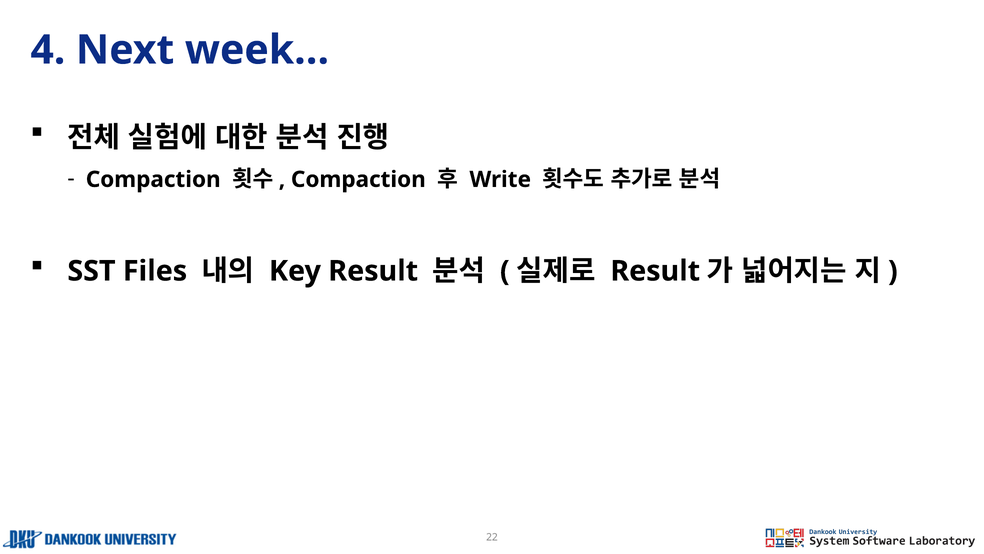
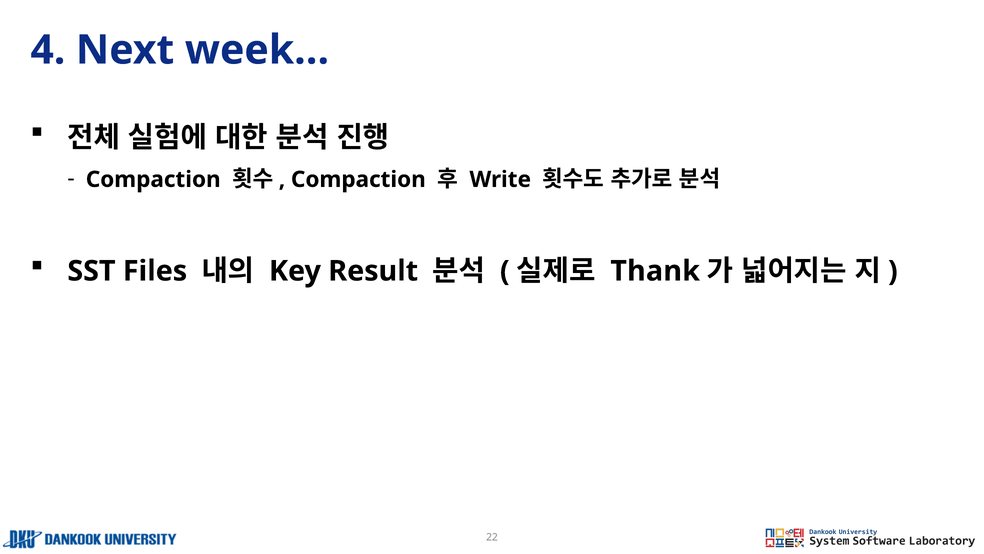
Result: Result -> Thank (655, 271)
